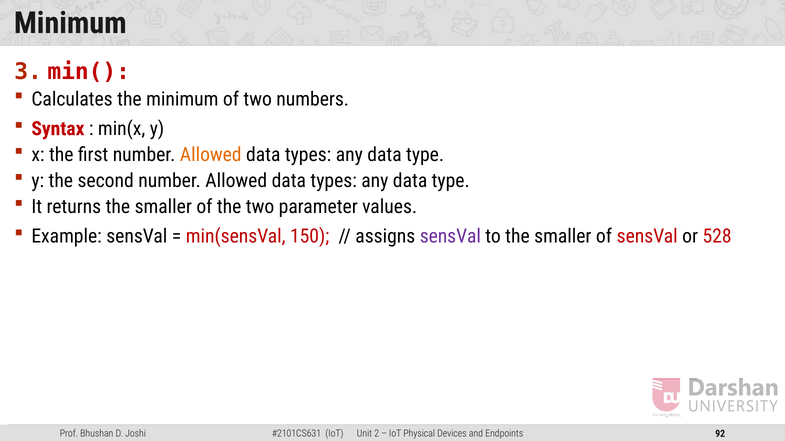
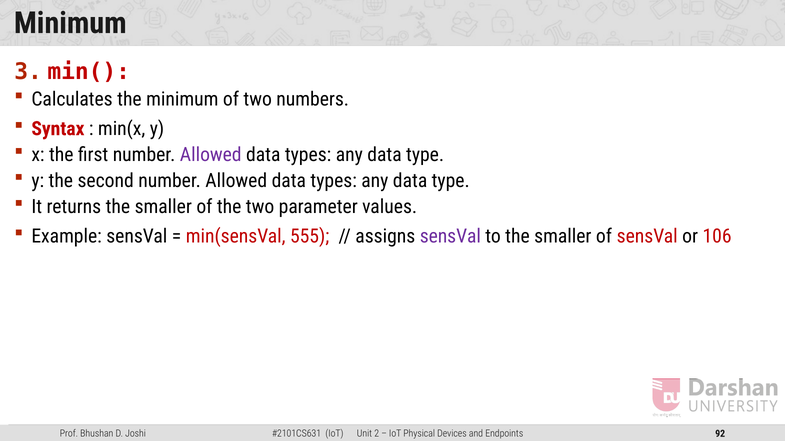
Allowed colour: orange -> purple (211, 155)
150: 150 -> 555 (310, 237)
528: 528 -> 106 (717, 237)
